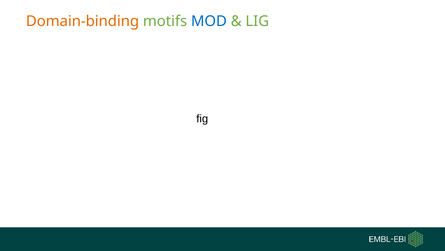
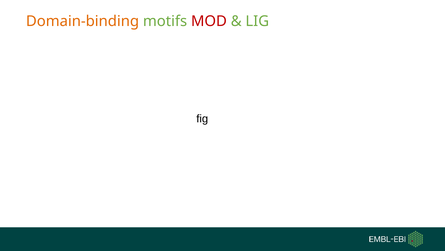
MOD colour: blue -> red (209, 21)
